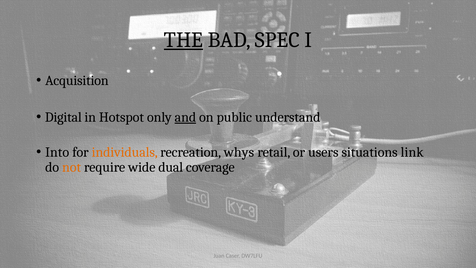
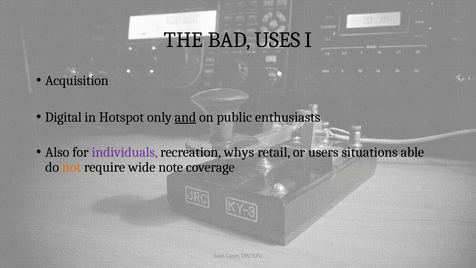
THE underline: present -> none (183, 40)
SPEC: SPEC -> USES (277, 40)
understand: understand -> enthusiasts (288, 117)
Into: Into -> Also (57, 152)
individuals colour: orange -> purple (125, 152)
link: link -> able (412, 152)
dual: dual -> note (171, 167)
